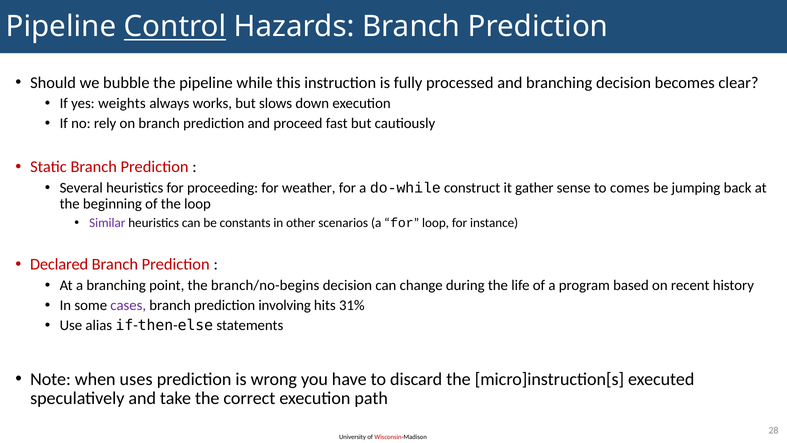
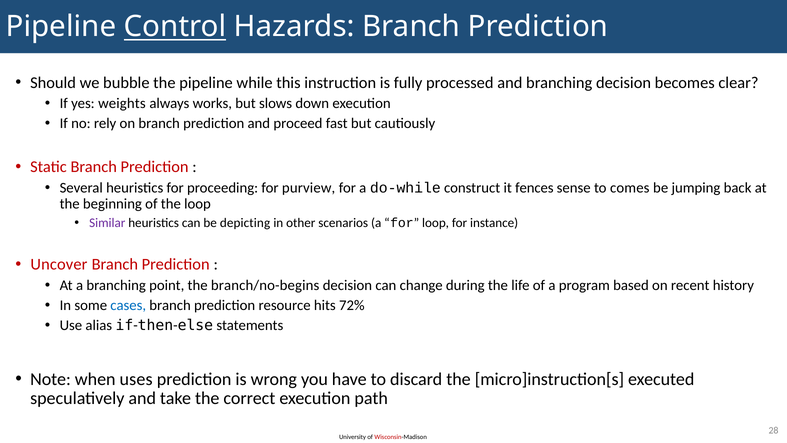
weather: weather -> purview (309, 188)
gather: gather -> fences (534, 188)
constants: constants -> depicting (245, 223)
Declared: Declared -> Uncover (59, 264)
cases colour: purple -> blue (128, 305)
involving: involving -> resource (285, 305)
31%: 31% -> 72% (352, 305)
